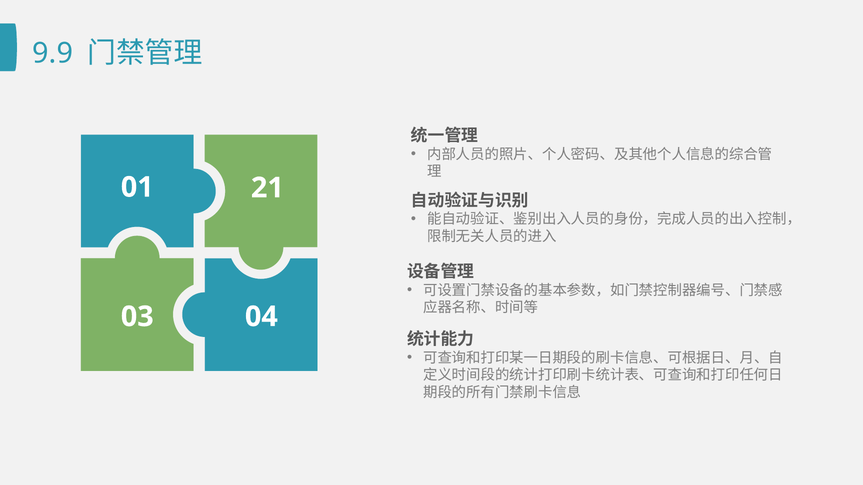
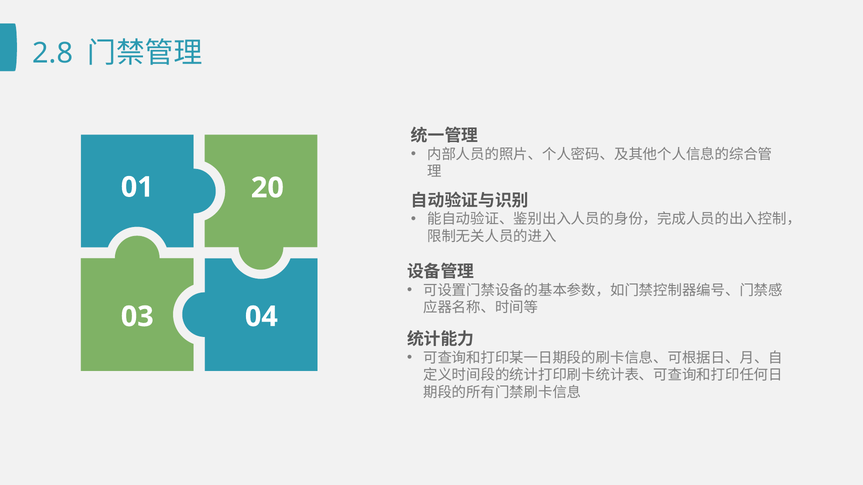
9.9: 9.9 -> 2.8 (53, 53)
21: 21 -> 20 (267, 188)
